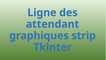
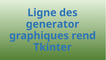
attendant: attendant -> generator (53, 24)
strip: strip -> rend (84, 35)
